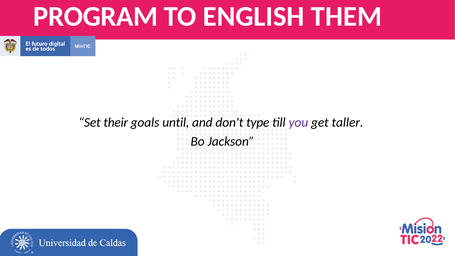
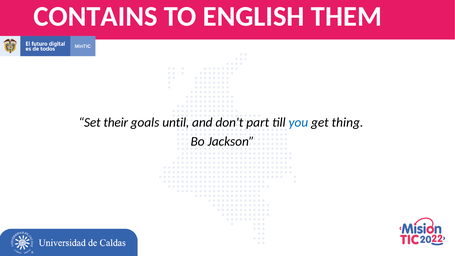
PROGRAM: PROGRAM -> CONTAINS (95, 16)
type: type -> part (258, 122)
you colour: purple -> blue (298, 122)
taller: taller -> thing (347, 122)
